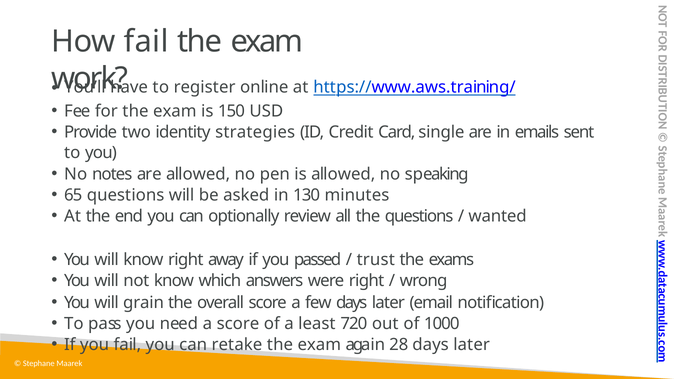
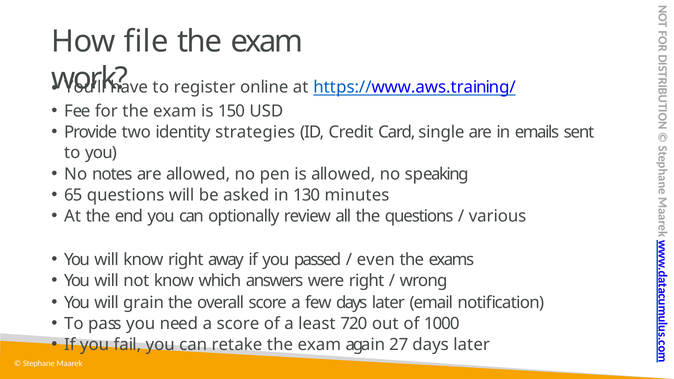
How fail: fail -> file (146, 42)
wanted: wanted -> various (498, 216)
trust: trust -> even (376, 260)
28: 28 -> 27 (399, 345)
